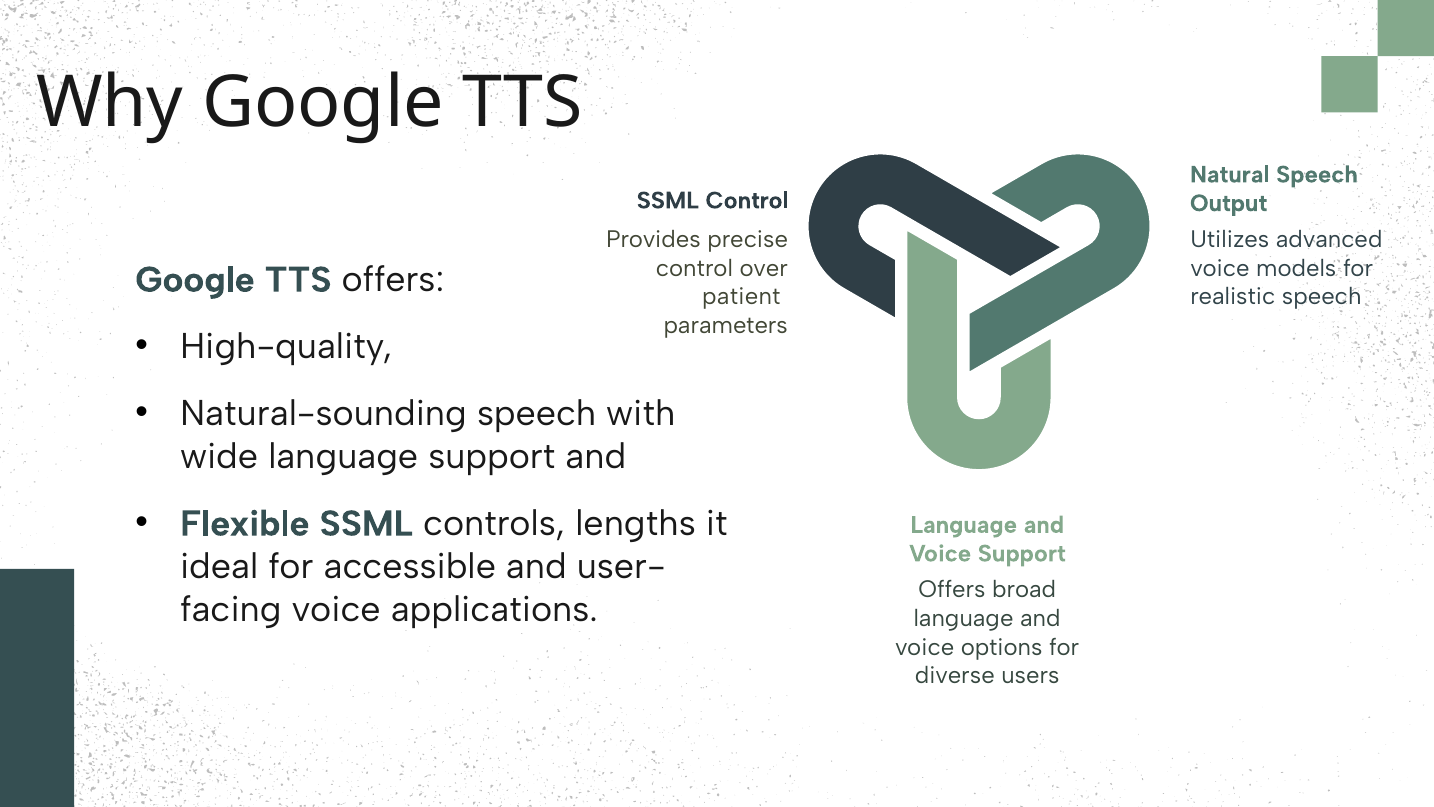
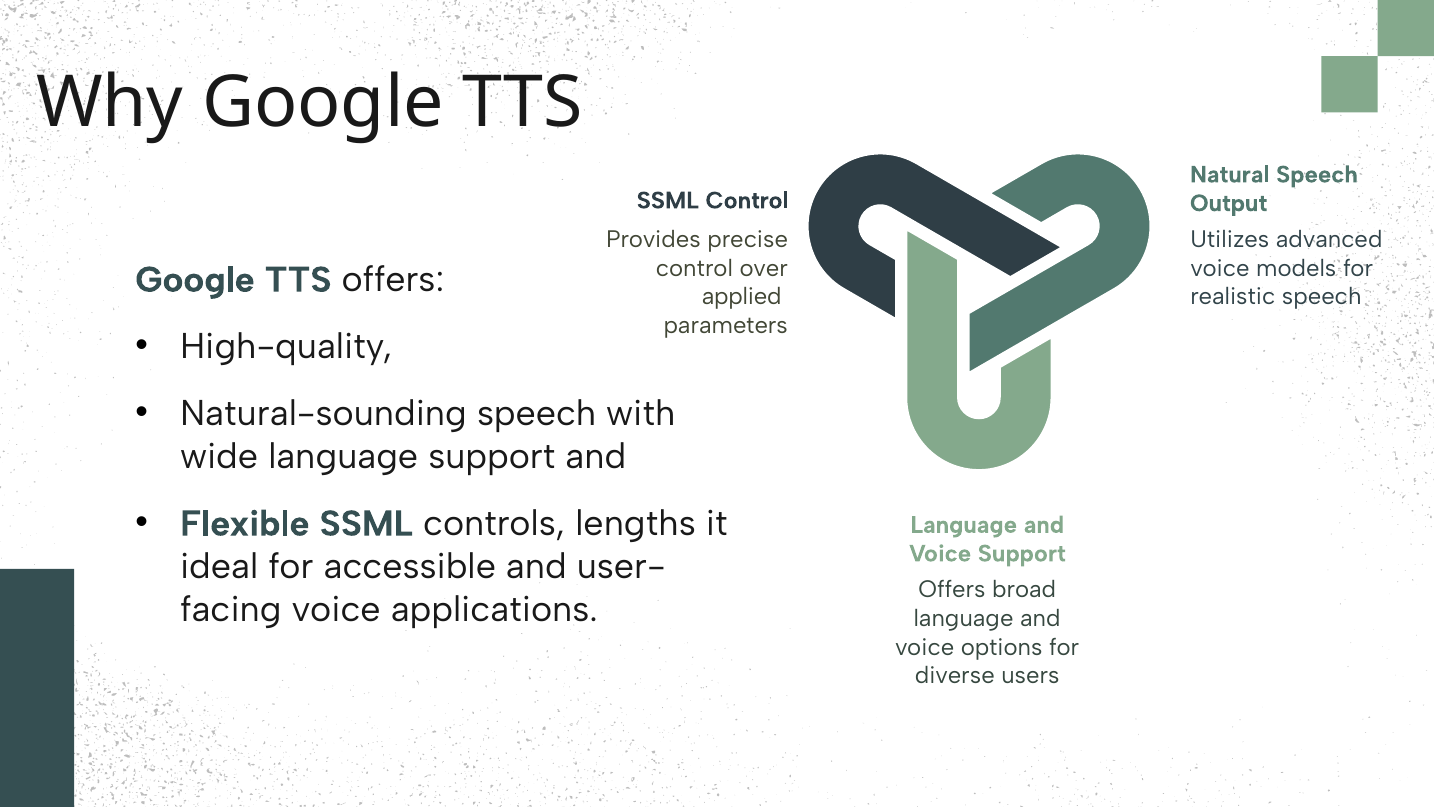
patient: patient -> applied (742, 297)
